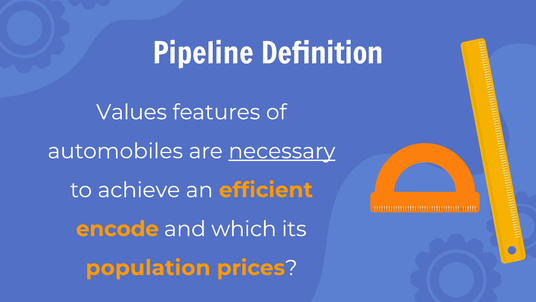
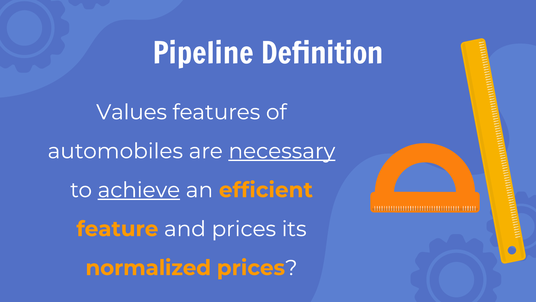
achieve underline: none -> present (139, 190)
encode: encode -> feature (117, 229)
and which: which -> prices (244, 229)
population: population -> normalized (148, 268)
